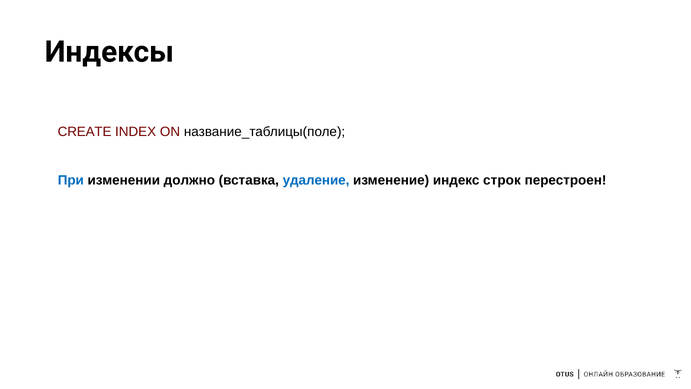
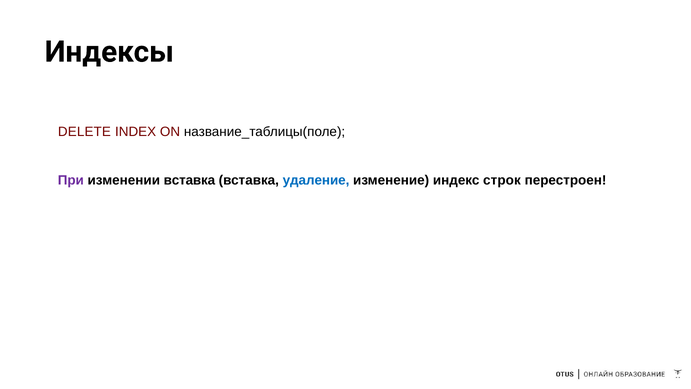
СREATE: СREATE -> DELETE (84, 132)
При colour: blue -> purple (71, 180)
изменении должно: должно -> вставка (189, 180)
